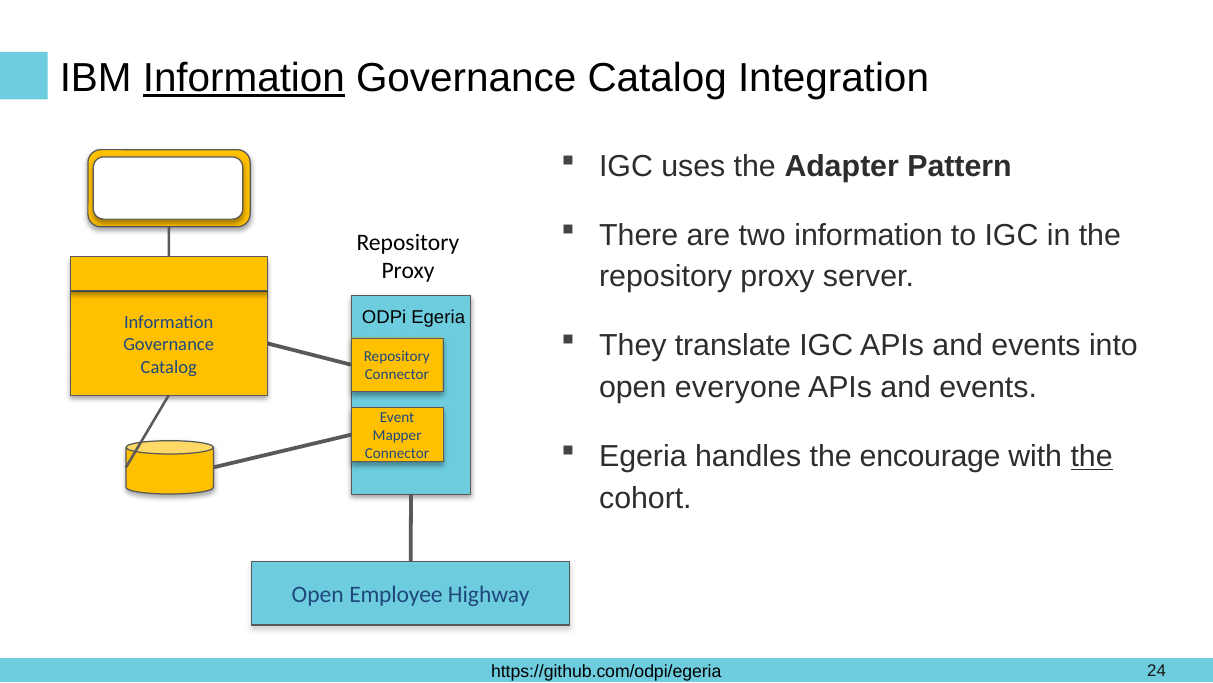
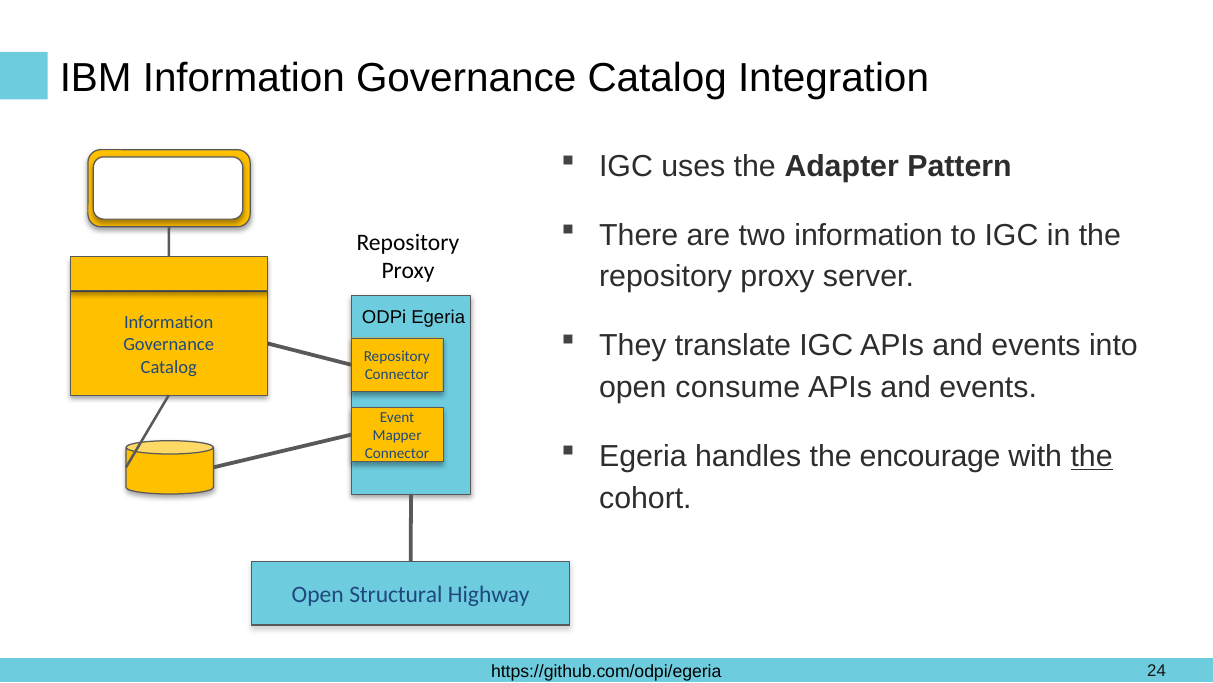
Information underline: present -> none (244, 78)
everyone: everyone -> consume (738, 387)
Employee: Employee -> Structural (396, 595)
